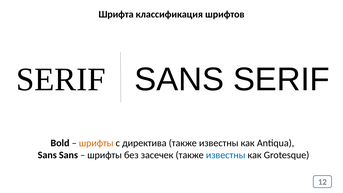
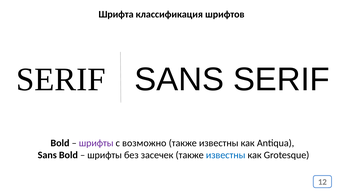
шрифты colour: orange -> purple (96, 143)
директива: директива -> возможно (144, 143)
Sans Sans: Sans -> Bold (68, 155)
